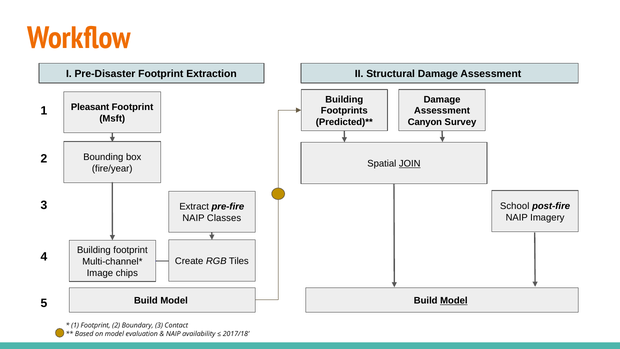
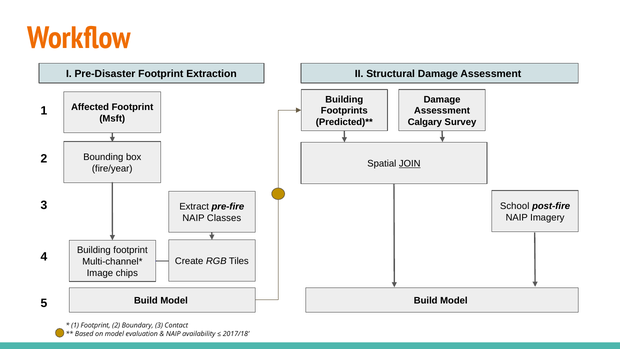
Pleasant: Pleasant -> Affected (90, 107)
Canyon: Canyon -> Calgary (425, 122)
Model underline: present -> none (454, 300)
